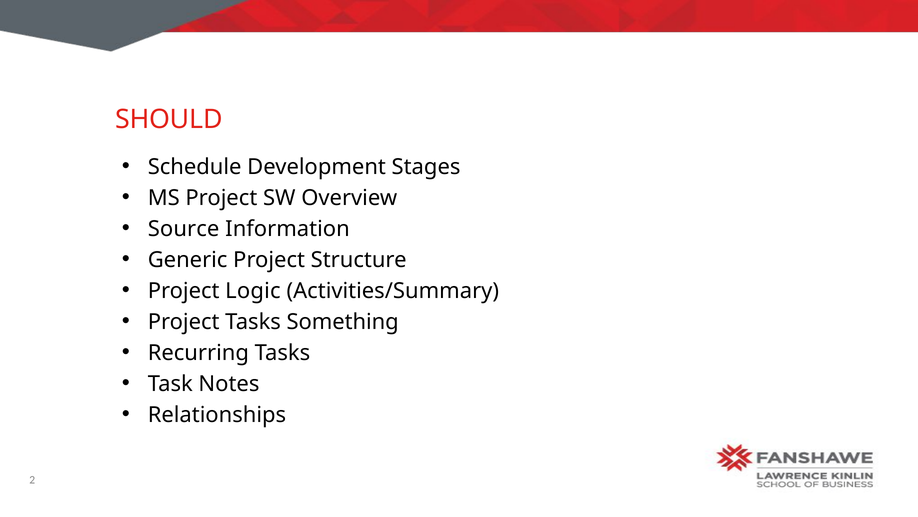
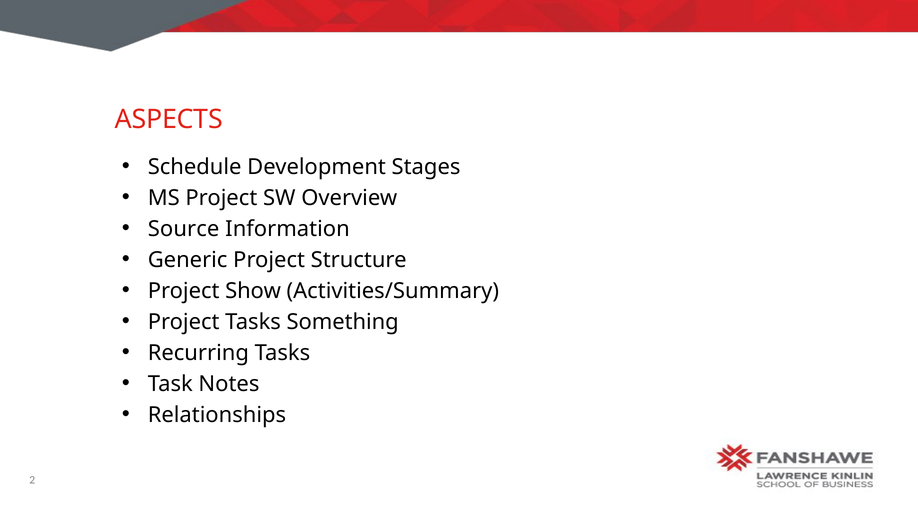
SHOULD: SHOULD -> ASPECTS (169, 119)
Logic: Logic -> Show (253, 290)
